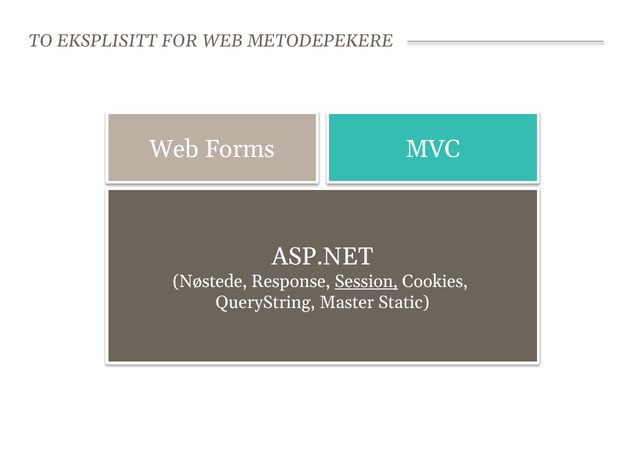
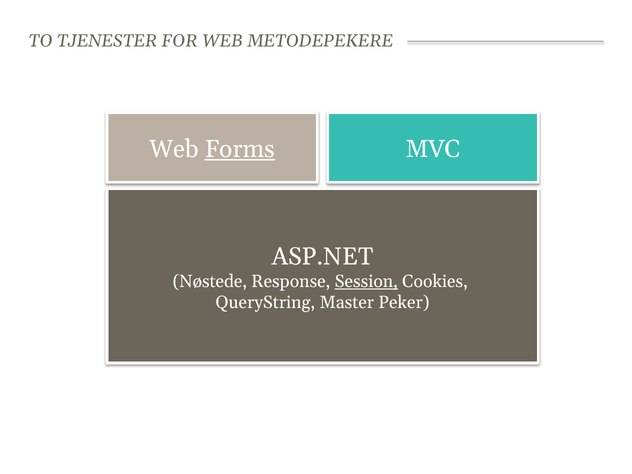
EKSPLISITT: EKSPLISITT -> TJENESTER (107, 41)
Forms underline: none -> present (240, 149)
Static: Static -> Peker (404, 302)
